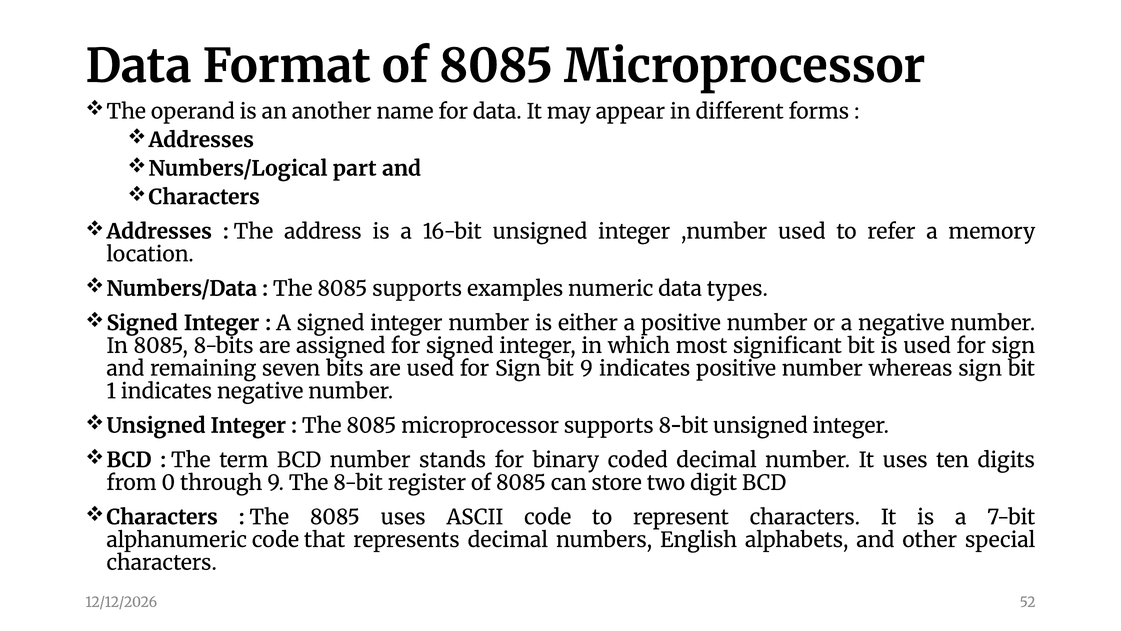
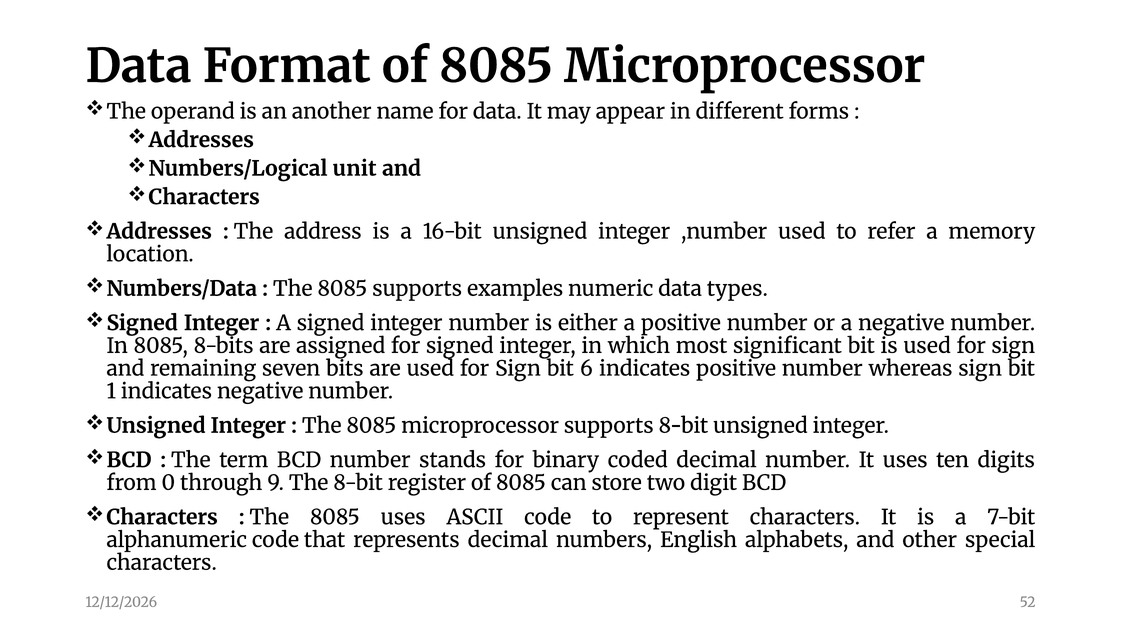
part: part -> unit (355, 169)
bit 9: 9 -> 6 (586, 368)
